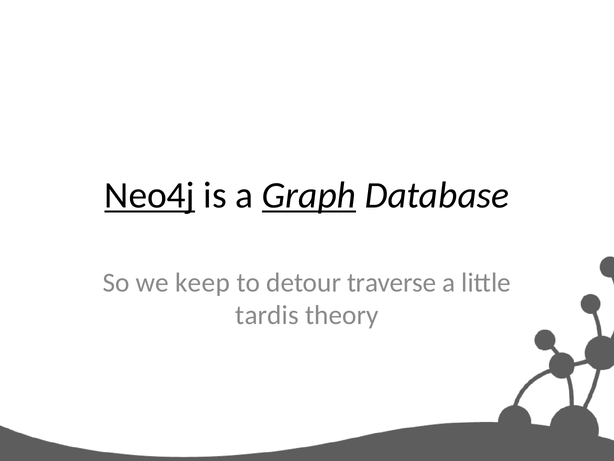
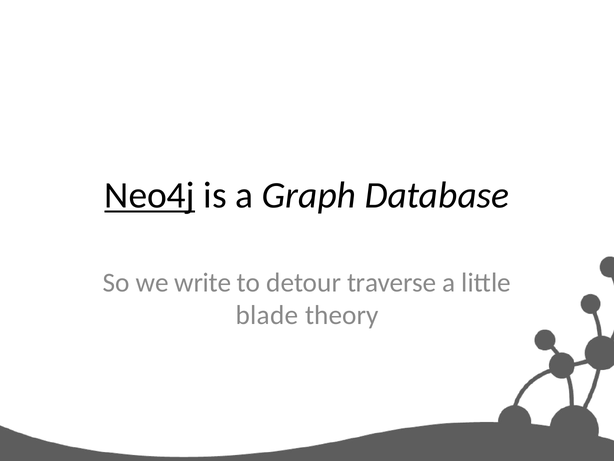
Graph underline: present -> none (309, 195)
keep: keep -> write (203, 282)
tardis: tardis -> blade (267, 315)
